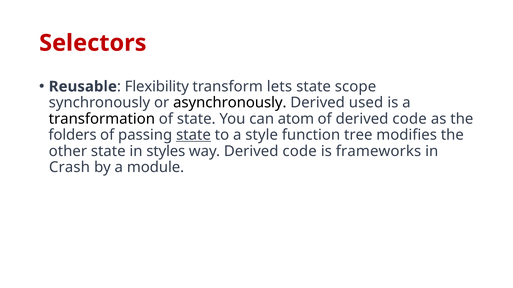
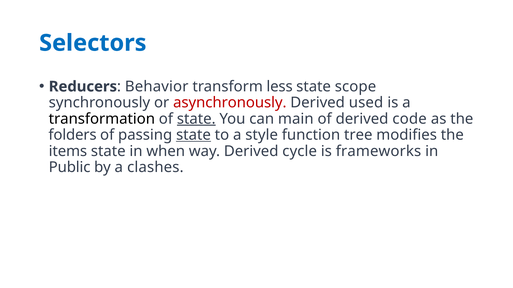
Selectors colour: red -> blue (93, 43)
Reusable: Reusable -> Reducers (83, 87)
Flexibility: Flexibility -> Behavior (157, 87)
lets: lets -> less (280, 87)
asynchronously colour: black -> red (230, 103)
state underline: none -> present (196, 119)
atom: atom -> main (296, 119)
other: other -> items (68, 151)
styles: styles -> when (166, 151)
way Derived code: code -> cycle (300, 151)
Crash: Crash -> Public (70, 168)
module: module -> clashes (155, 168)
